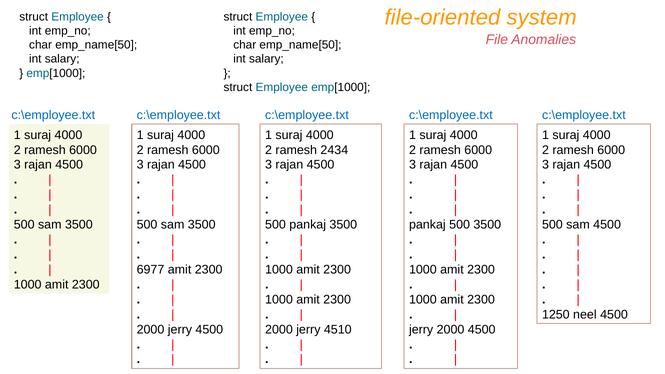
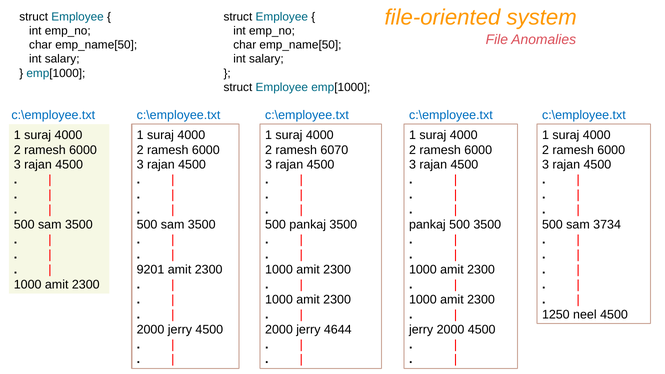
2434: 2434 -> 6070 (334, 150)
sam 4500: 4500 -> 3734 (607, 225)
6977: 6977 -> 9201 (150, 270)
4510: 4510 -> 4644 (338, 329)
